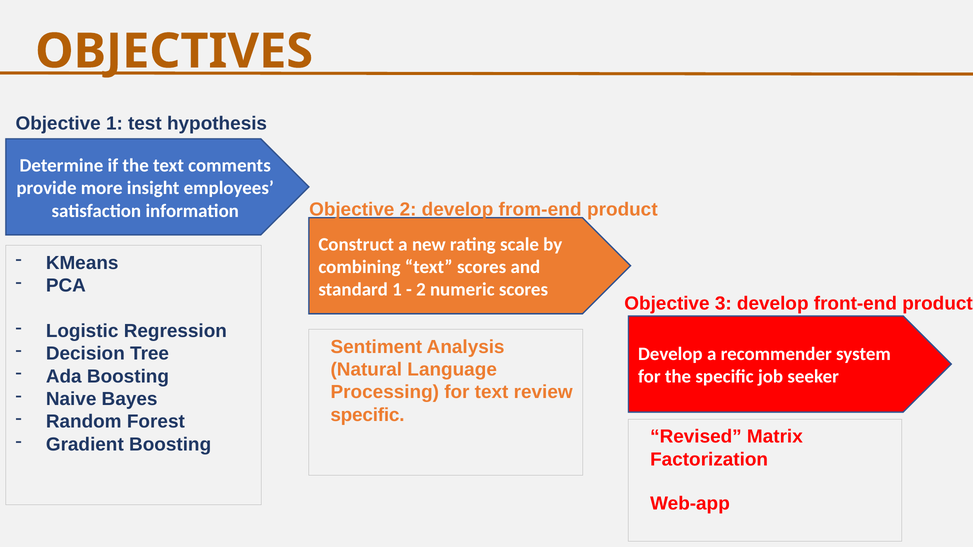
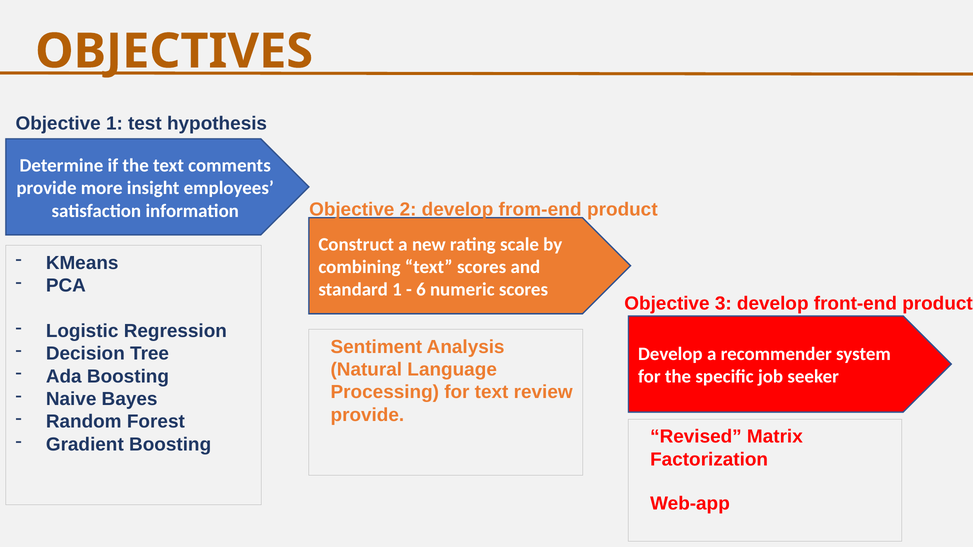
2: 2 -> 6 (421, 290)
specific: specific -> provide (367, 415)
